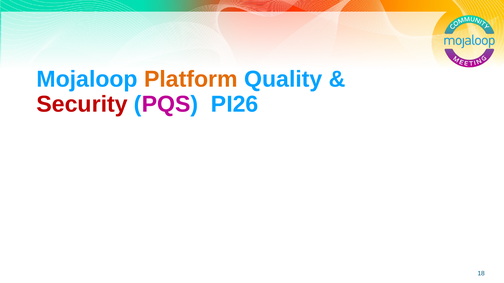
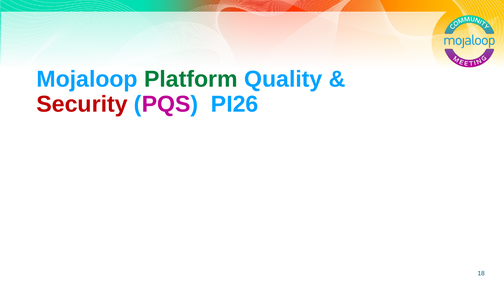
Platform colour: orange -> green (191, 79)
